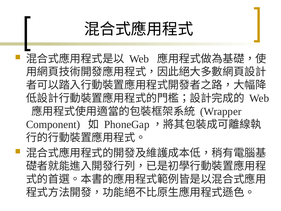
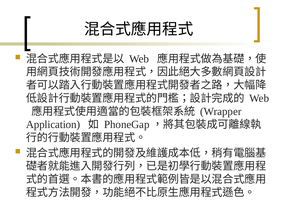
Component: Component -> Application (53, 124)
